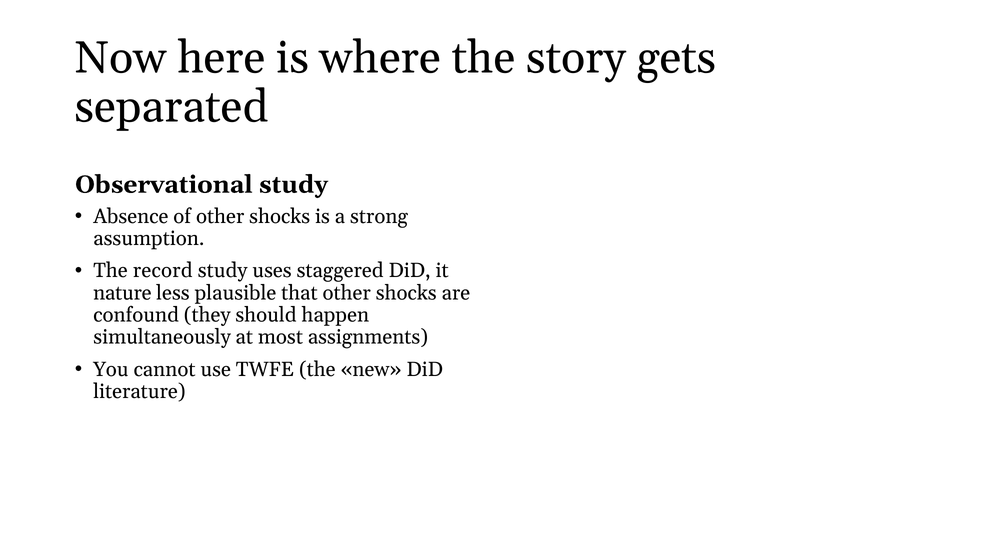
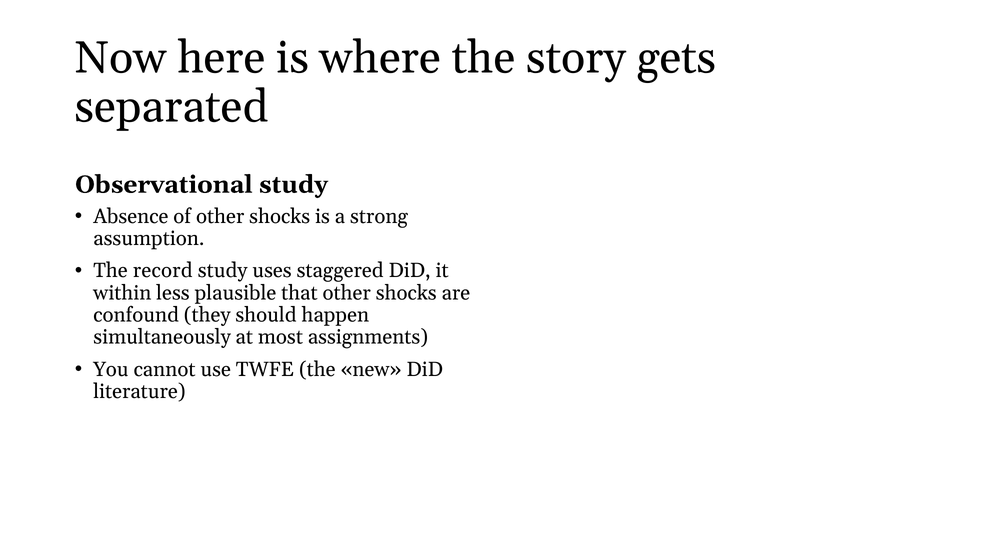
nature: nature -> within (122, 293)
